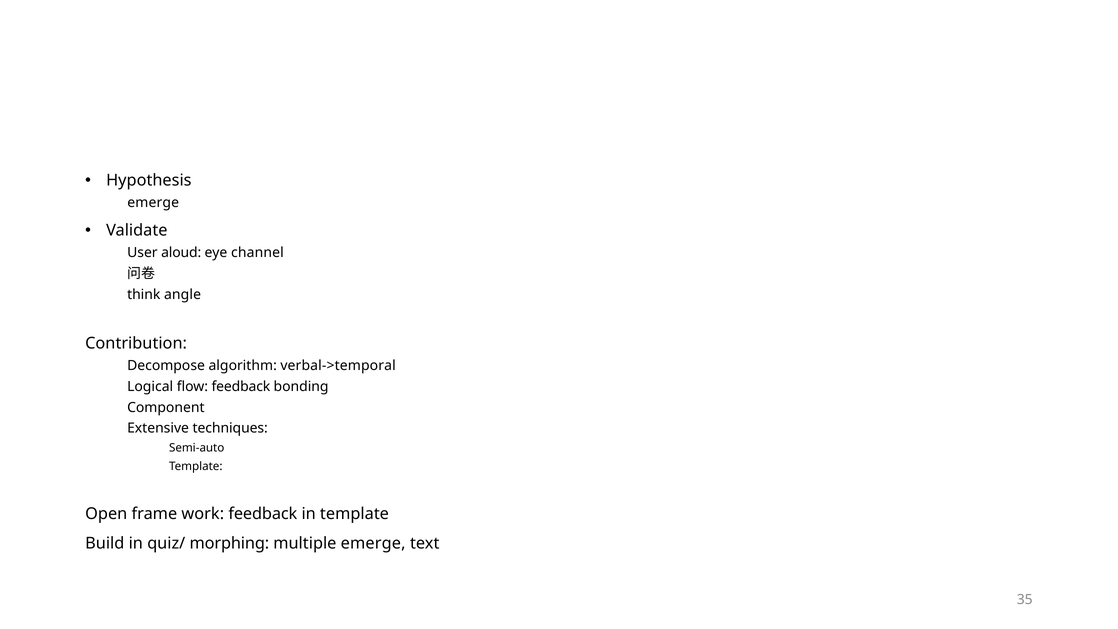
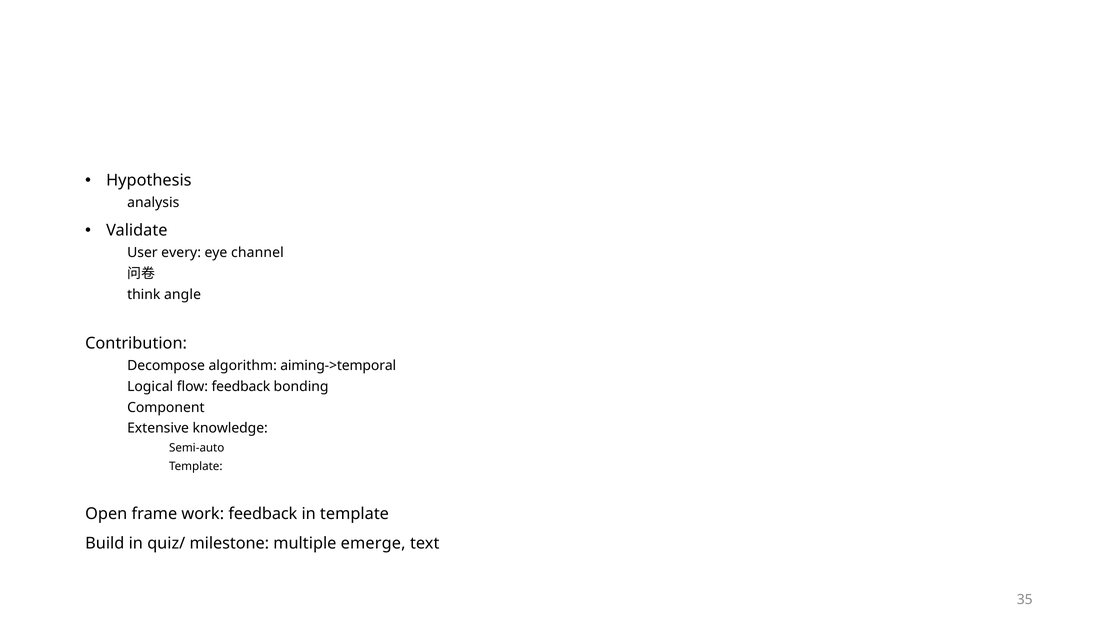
emerge: emerge -> analysis (153, 203)
aloud: aloud -> every (181, 253)
verbal->temporal: verbal->temporal -> aiming->temporal (338, 366)
techniques: techniques -> knowledge (230, 428)
morphing: morphing -> milestone (229, 543)
